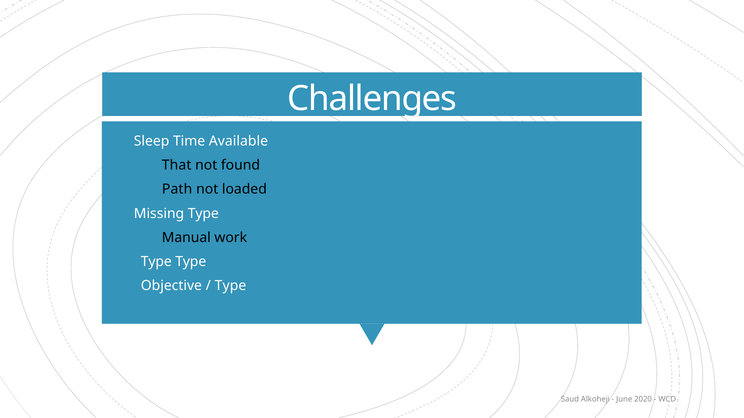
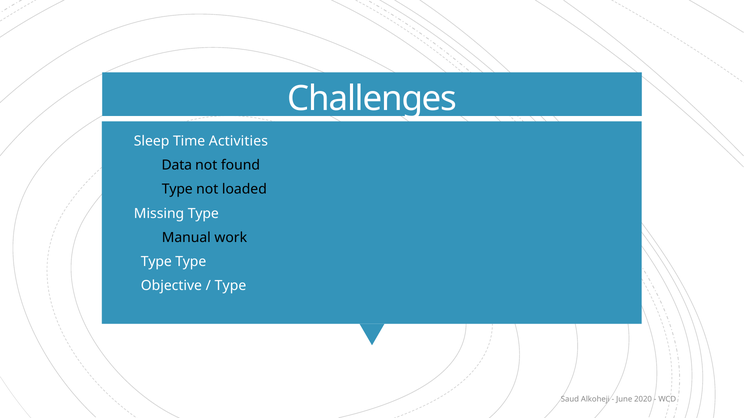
Available: Available -> Activities (238, 142)
That: That -> Data (177, 165)
Path: Path -> Type (177, 189)
